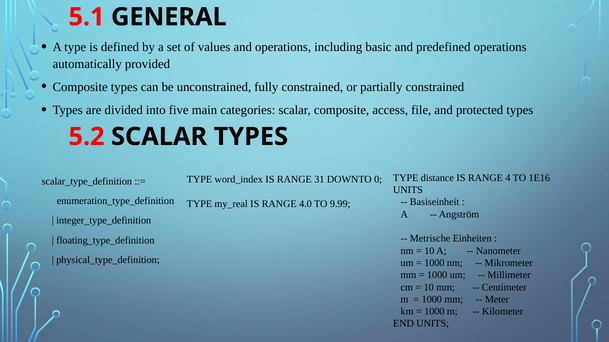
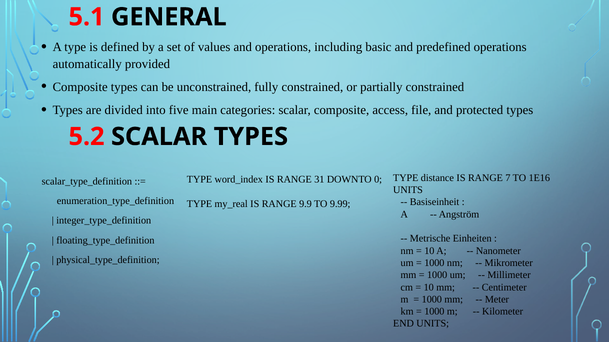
4: 4 -> 7 (508, 178)
4.0: 4.0 -> 9.9 (305, 204)
